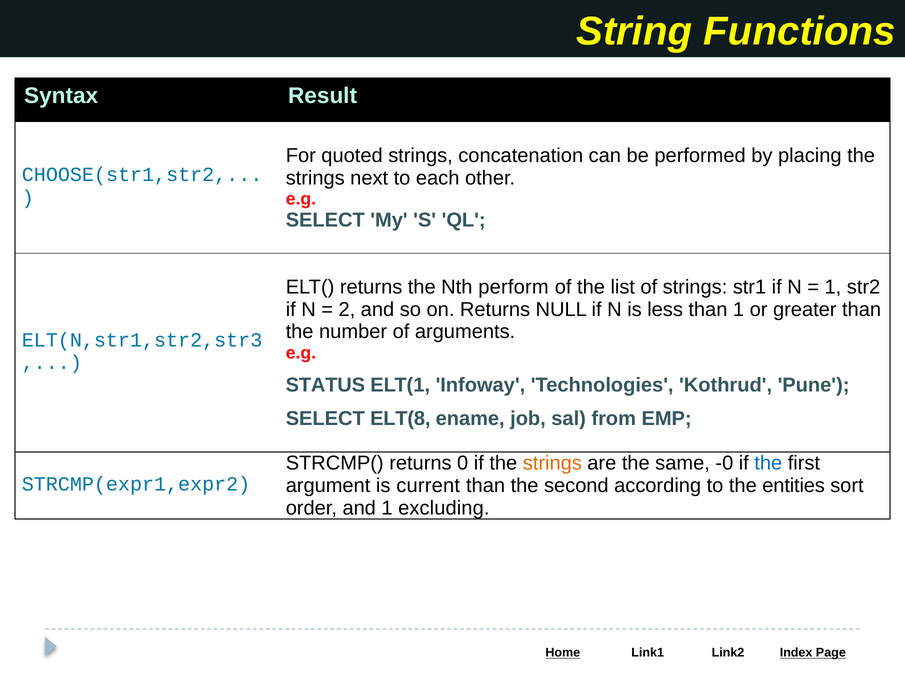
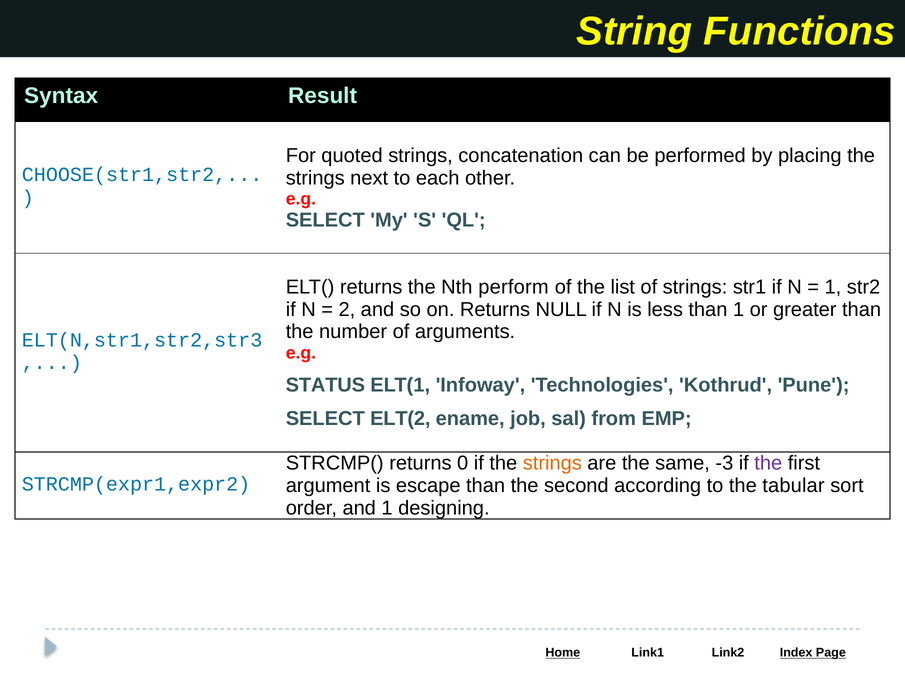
ELT(8: ELT(8 -> ELT(2 (400, 418)
-0: -0 -> -3 (724, 463)
the colour: blue -> purple (768, 463)
current: current -> escape (428, 485)
entities: entities -> tabular (793, 485)
excluding: excluding -> designing (444, 508)
